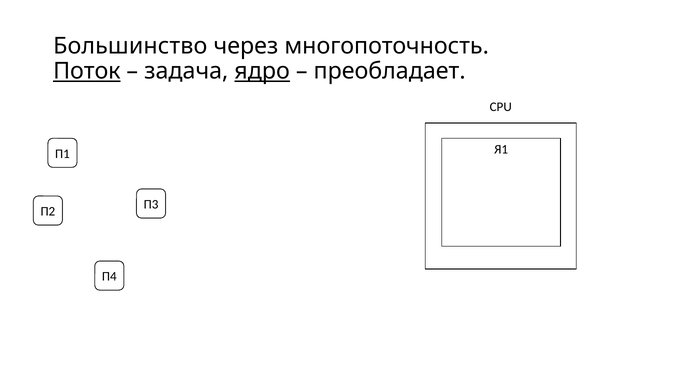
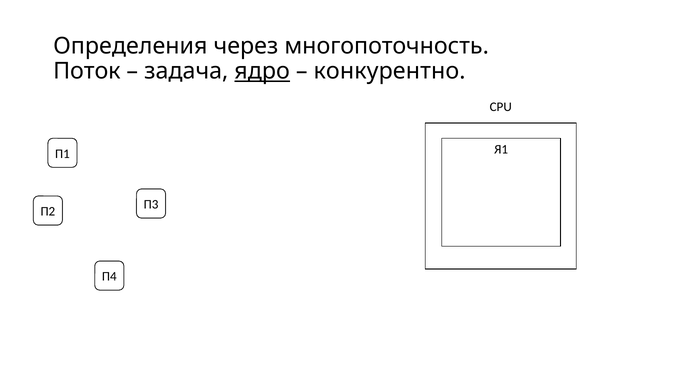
Большинство: Большинство -> Определения (130, 46)
Поток underline: present -> none (87, 71)
преобладает: преобладает -> конкурентно (390, 71)
